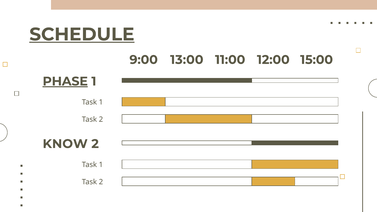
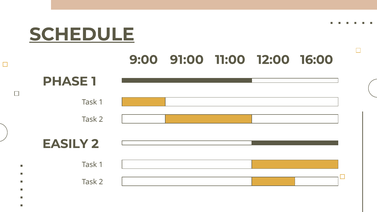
13:00: 13:00 -> 91:00 (187, 60)
15:00: 15:00 -> 16:00 (317, 60)
PHASE underline: present -> none (65, 81)
KNOW: KNOW -> EASILY (65, 144)
